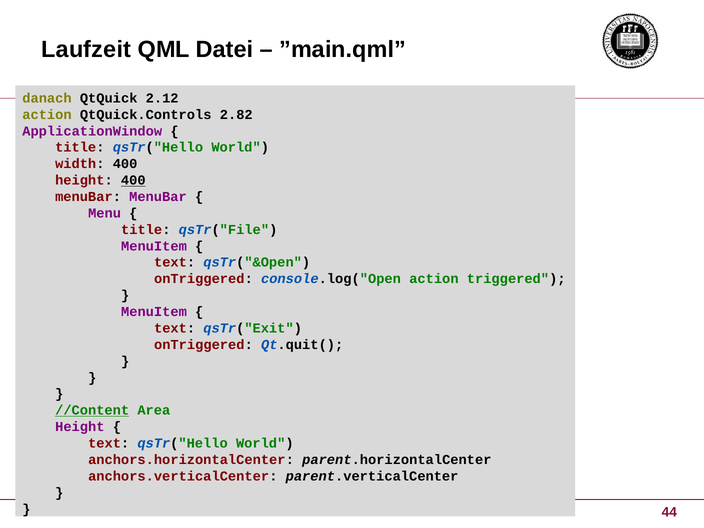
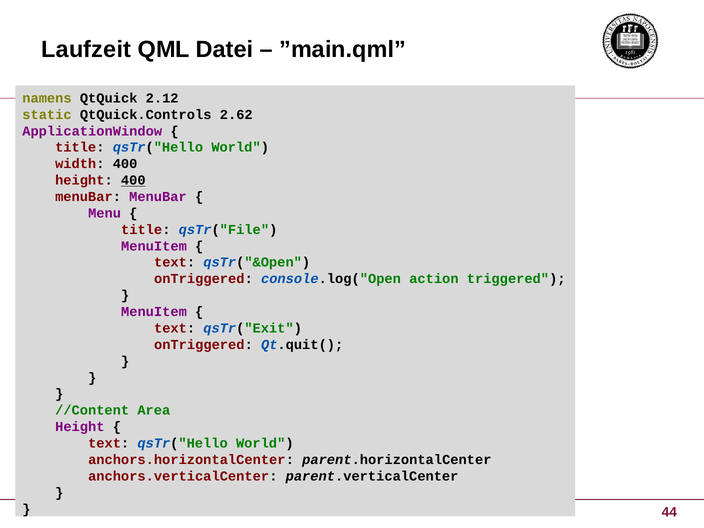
danach: danach -> namens (47, 98)
action: action -> static (47, 115)
2.82: 2.82 -> 2.62 (236, 115)
//Content underline: present -> none (92, 410)
